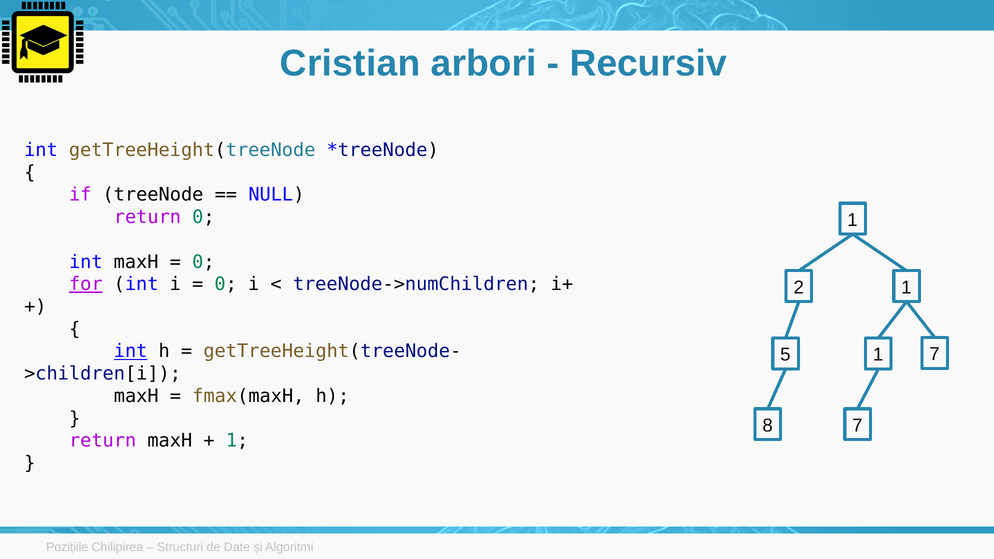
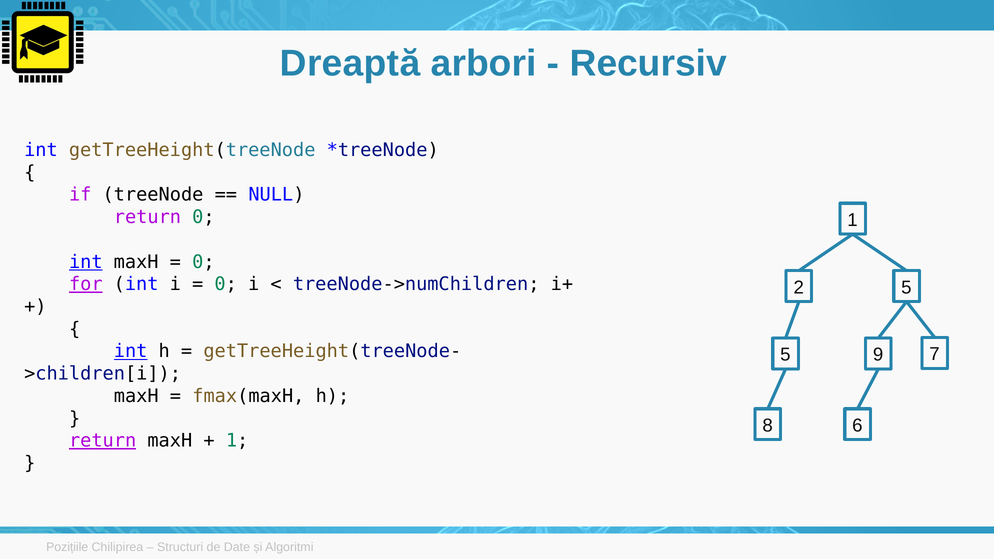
Cristian: Cristian -> Dreaptă (350, 63)
int underline: none -> present (86, 262)
2 1: 1 -> 5 (906, 287)
5 1: 1 -> 9 (878, 355)
8 7: 7 -> 6 (857, 426)
return underline: none -> present (103, 441)
